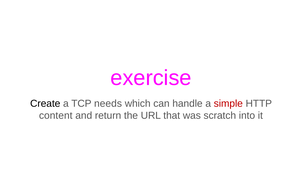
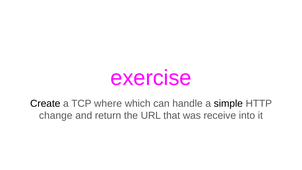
needs: needs -> where (108, 103)
simple colour: red -> black (228, 103)
content: content -> change (56, 115)
scratch: scratch -> receive (220, 115)
